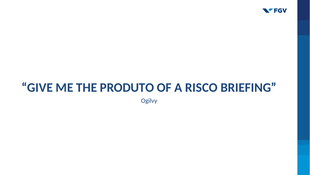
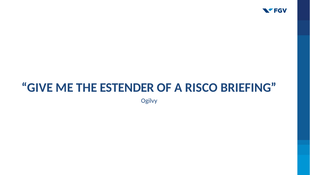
PRODUTO: PRODUTO -> ESTENDER (127, 87)
